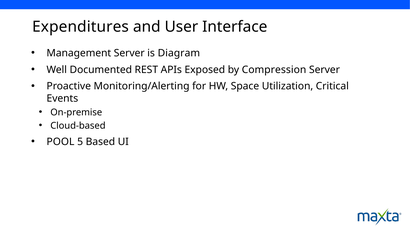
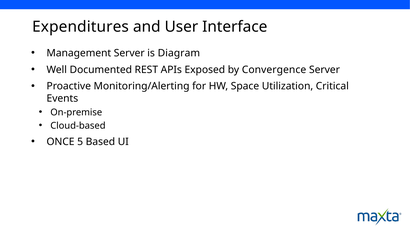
Compression: Compression -> Convergence (274, 70)
POOL: POOL -> ONCE (61, 142)
